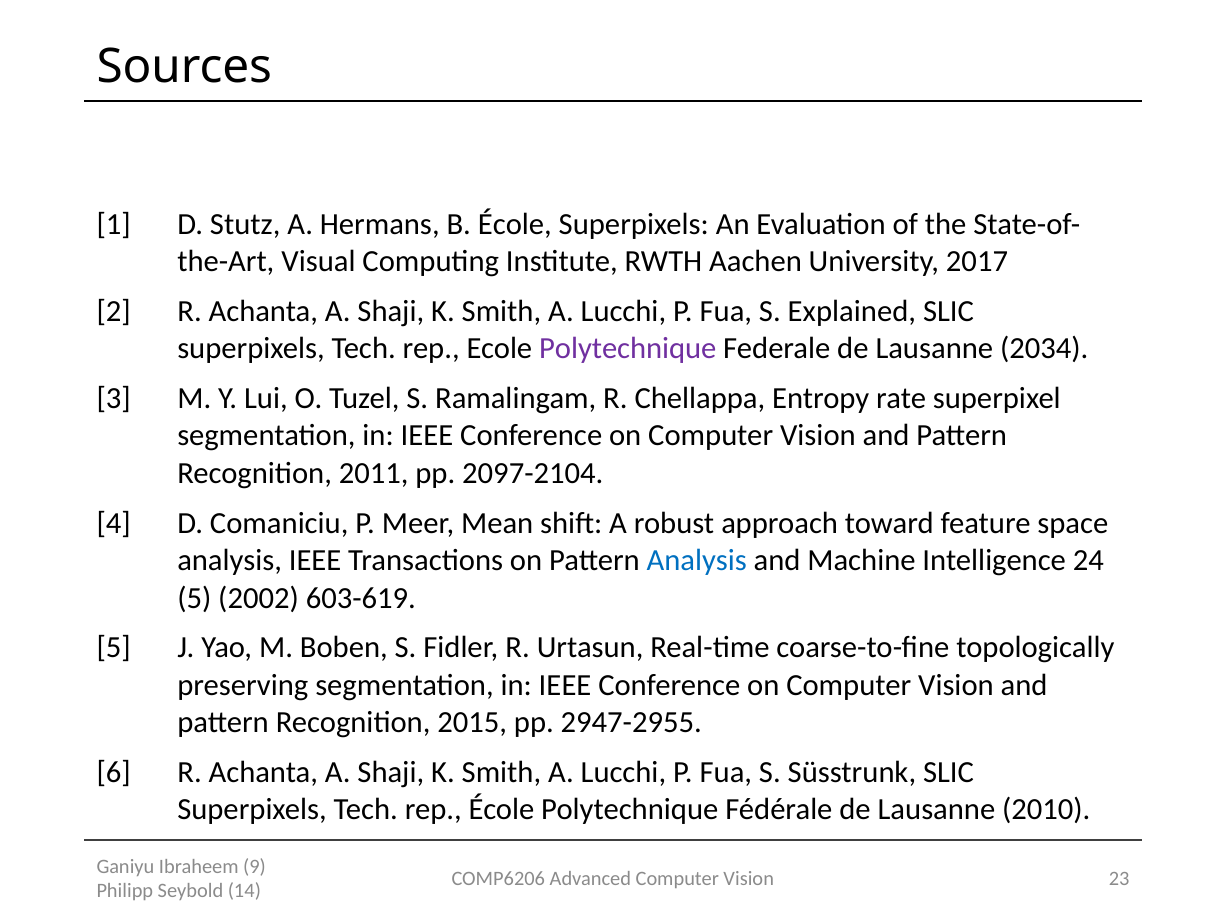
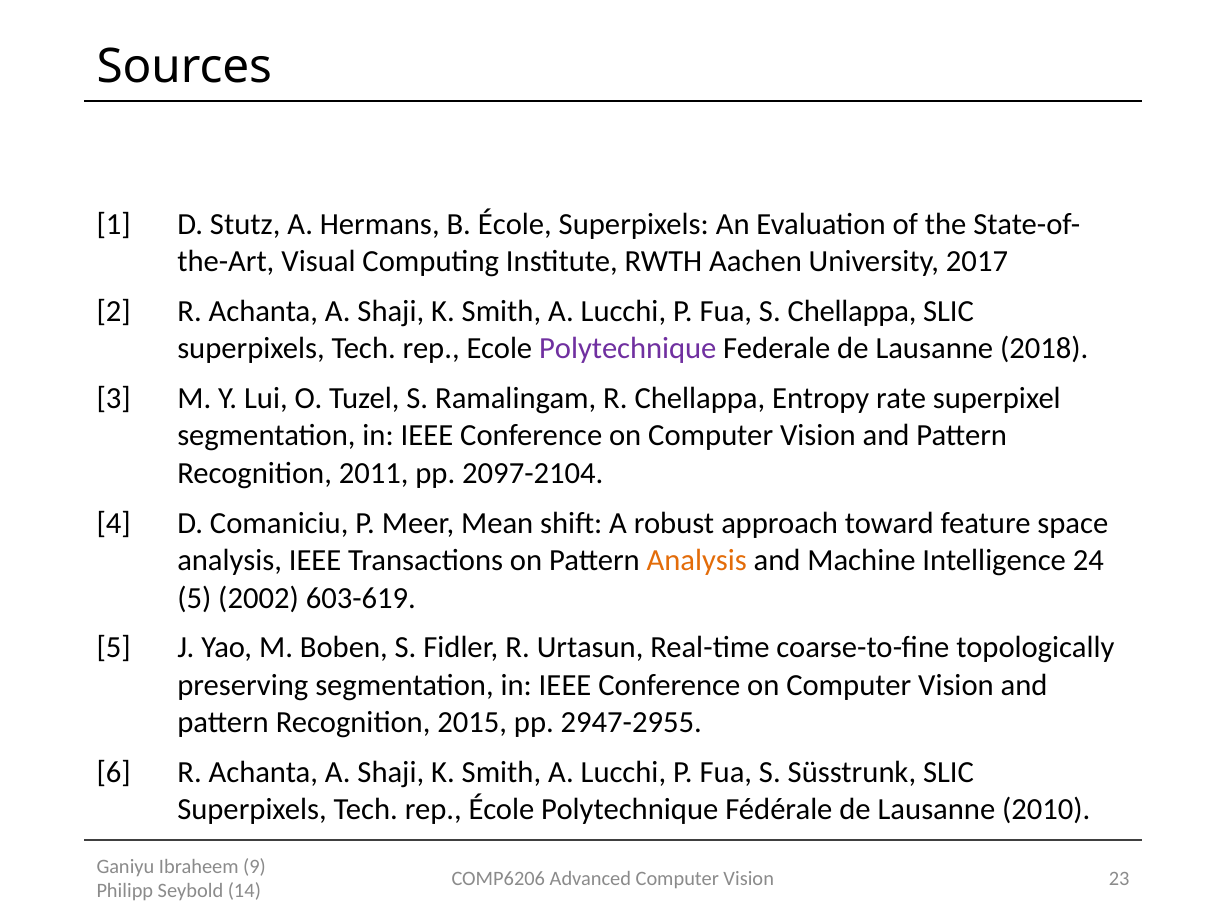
S Explained: Explained -> Chellappa (852, 311)
2034: 2034 -> 2018 (1044, 349)
Analysis colour: blue -> orange (697, 560)
